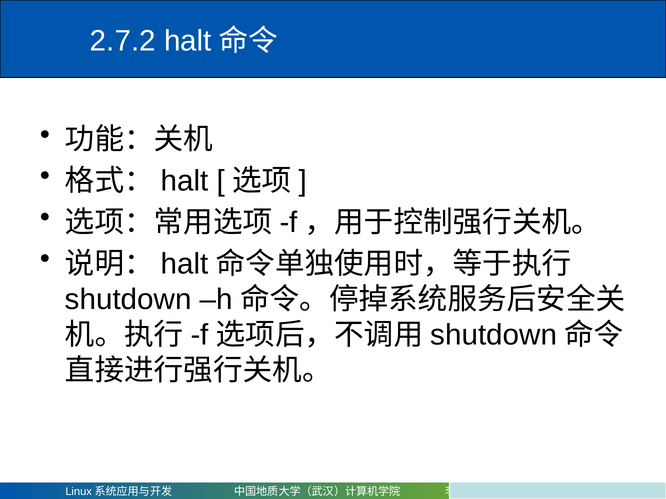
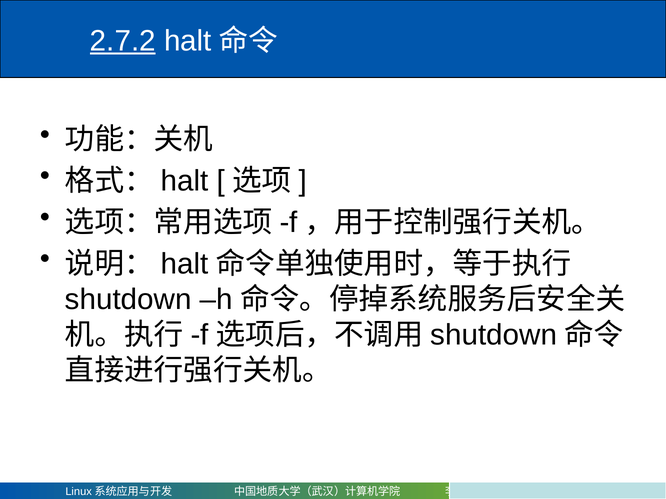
2.7.2 underline: none -> present (123, 41)
